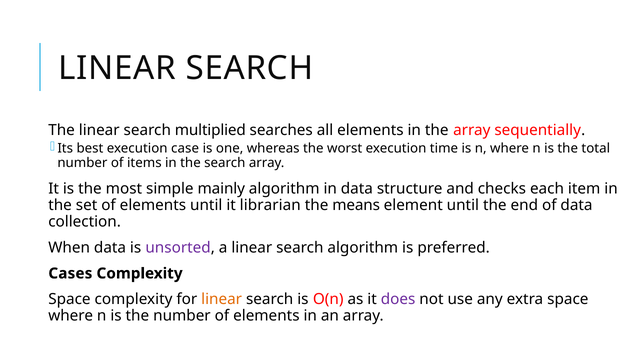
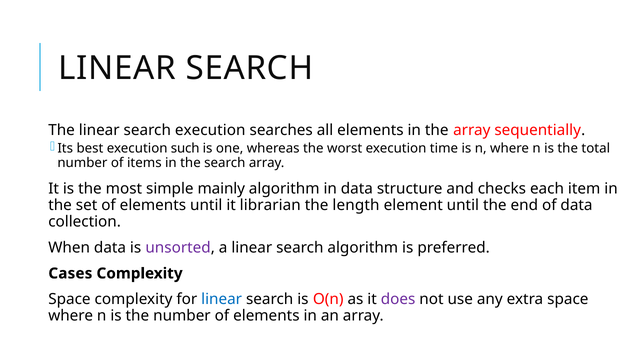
search multiplied: multiplied -> execution (210, 130)
case: case -> such (185, 148)
means: means -> length (356, 205)
linear colour: orange -> blue (222, 299)
